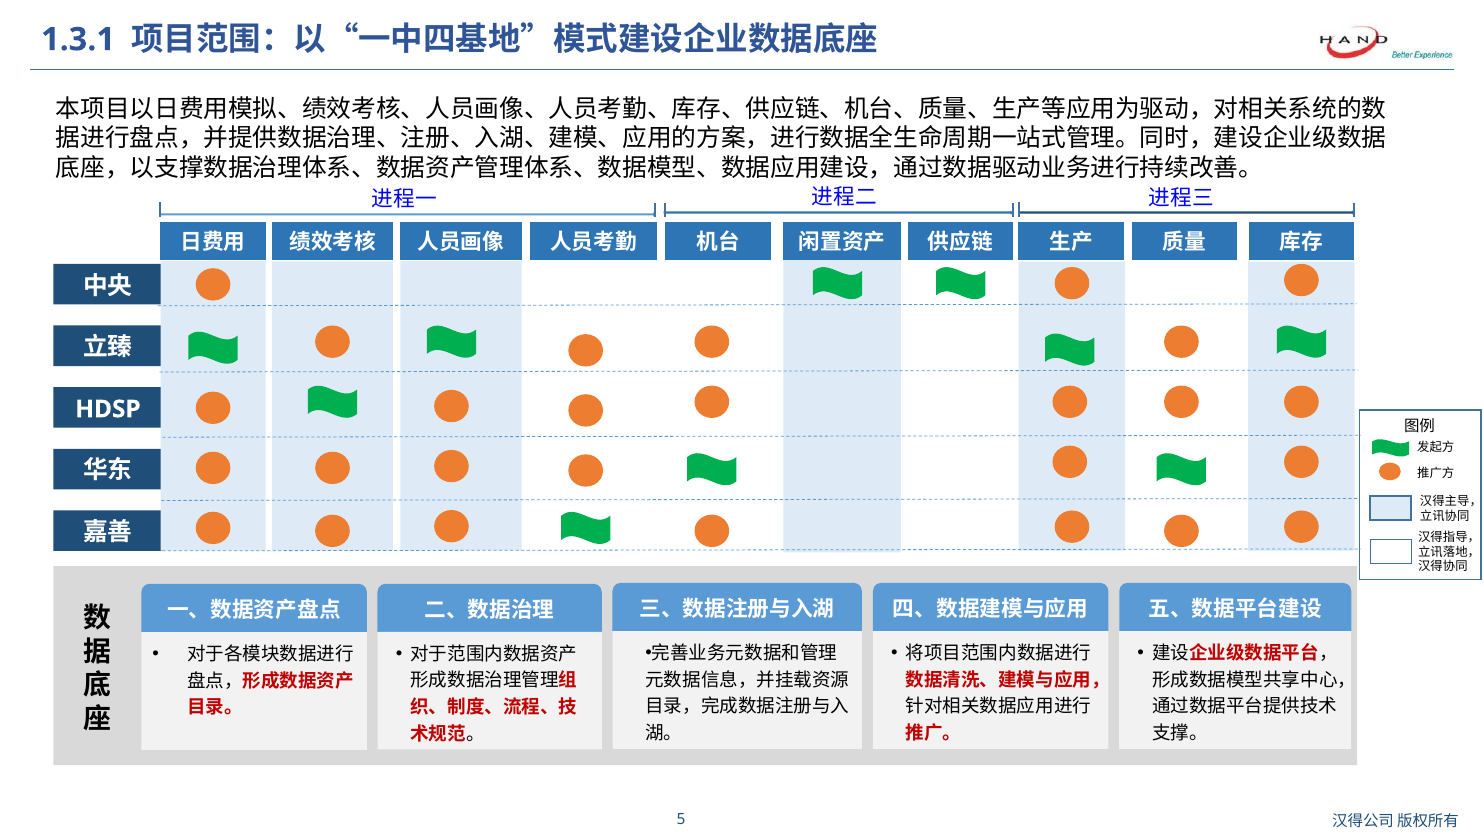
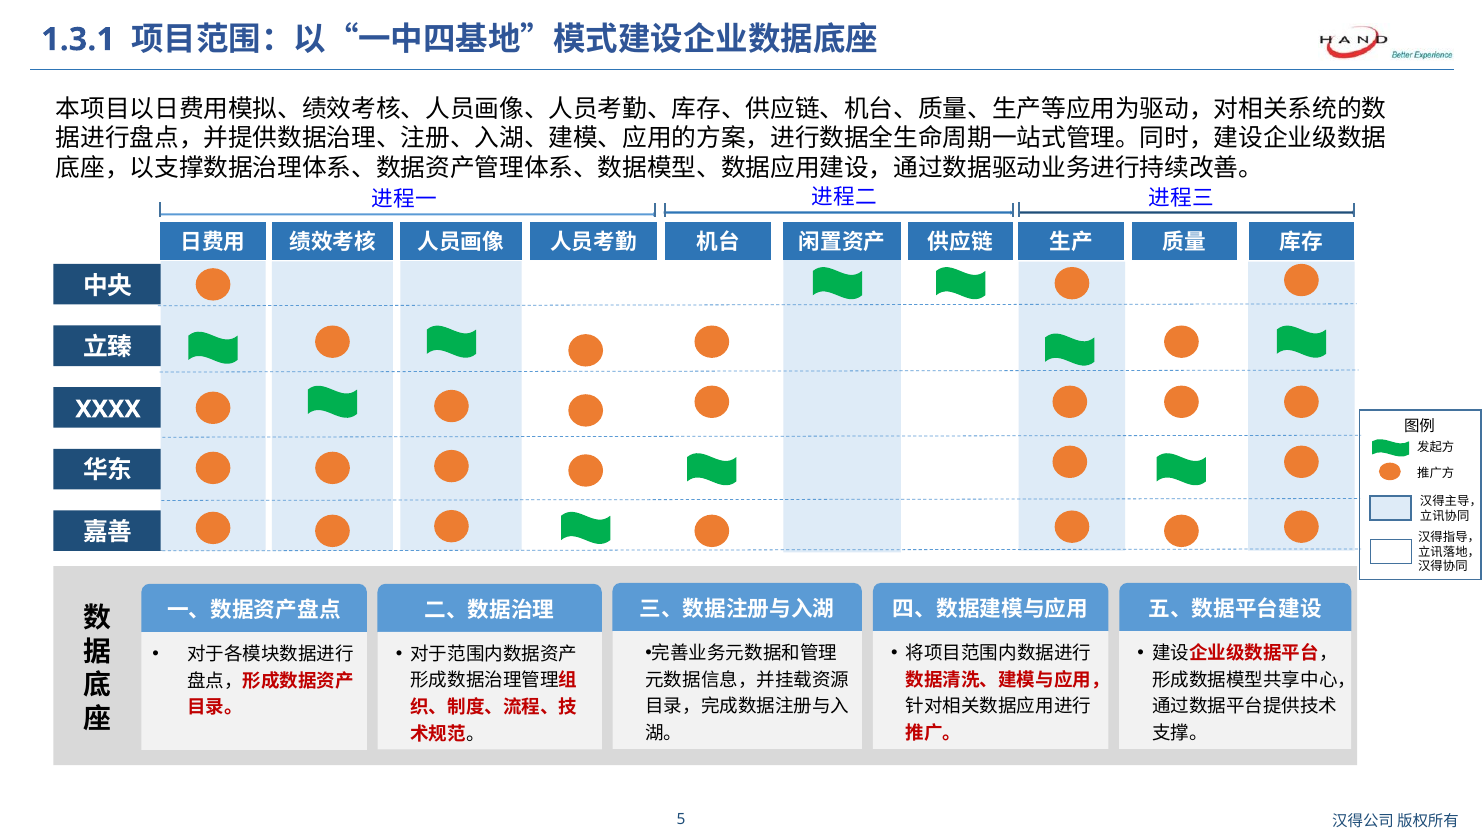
HDSP: HDSP -> XXXX (108, 409)
